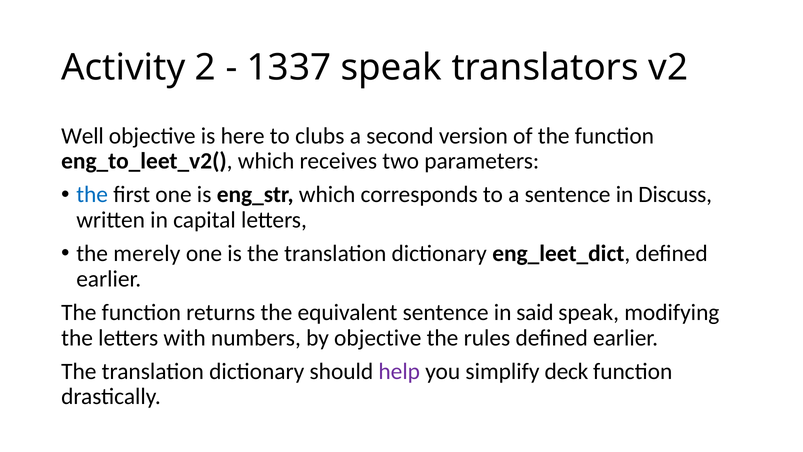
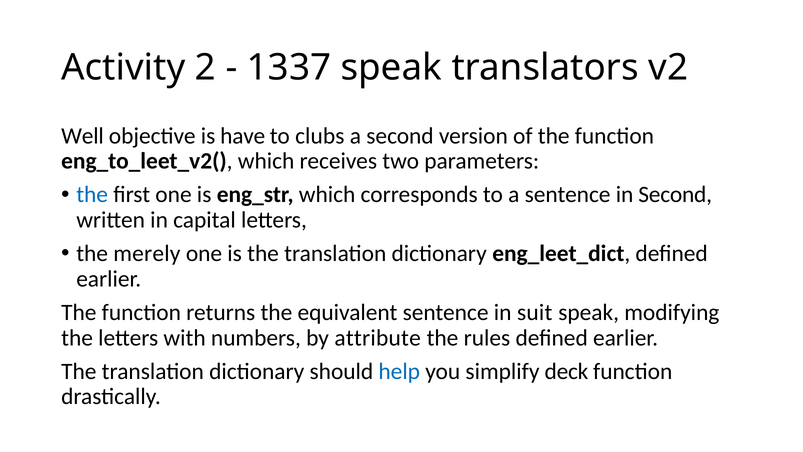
here: here -> have (243, 136)
in Discuss: Discuss -> Second (675, 195)
said: said -> suit (535, 312)
by objective: objective -> attribute (378, 338)
help colour: purple -> blue (399, 371)
